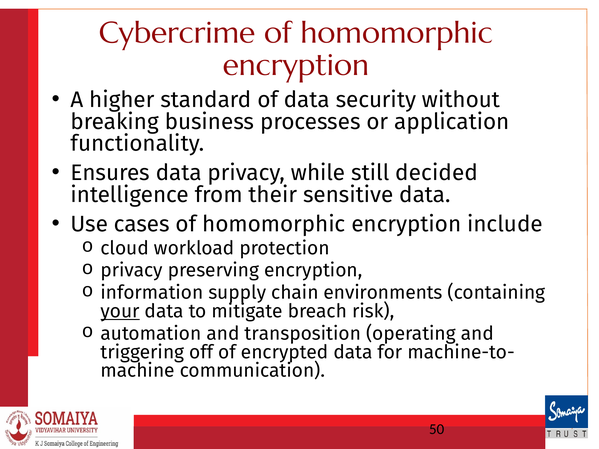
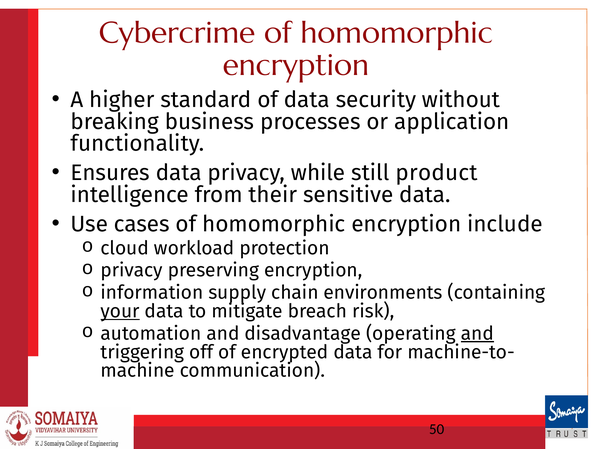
decided: decided -> product (437, 173)
transposition: transposition -> disadvantage (303, 334)
and underline: none -> present (477, 334)
